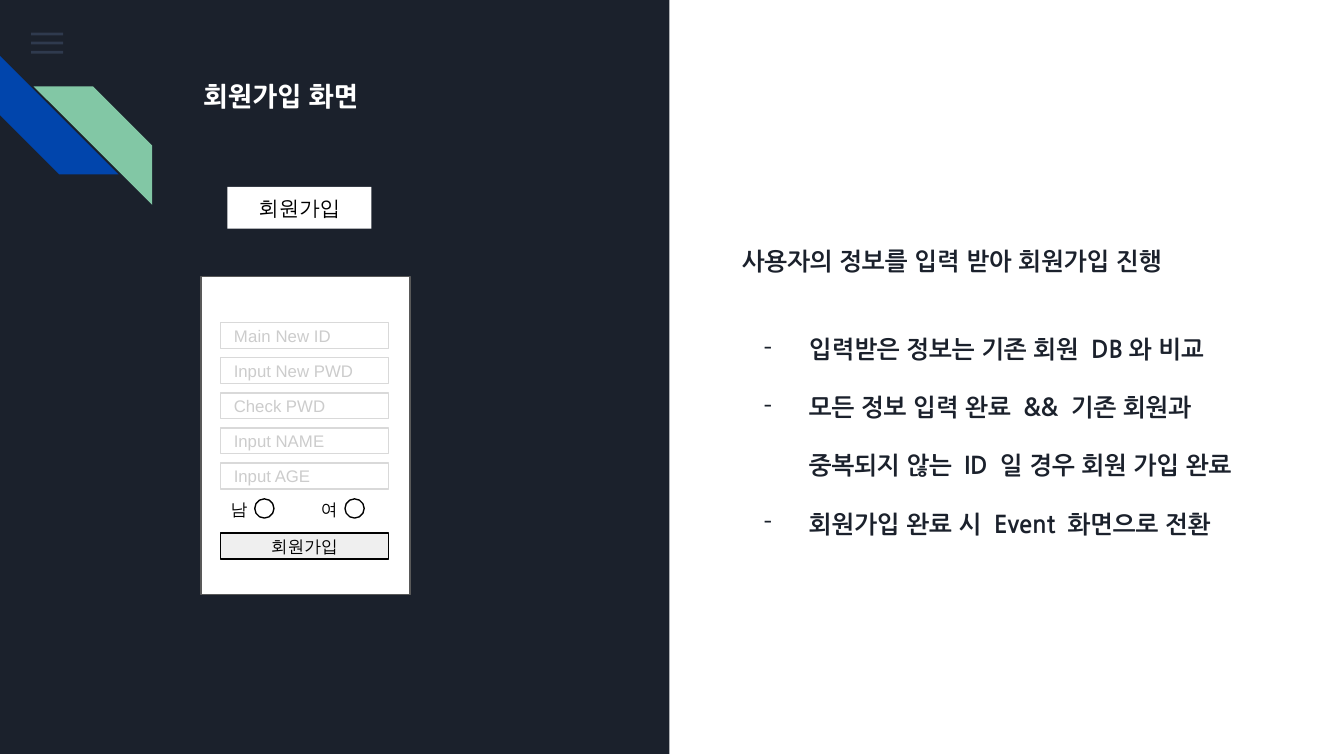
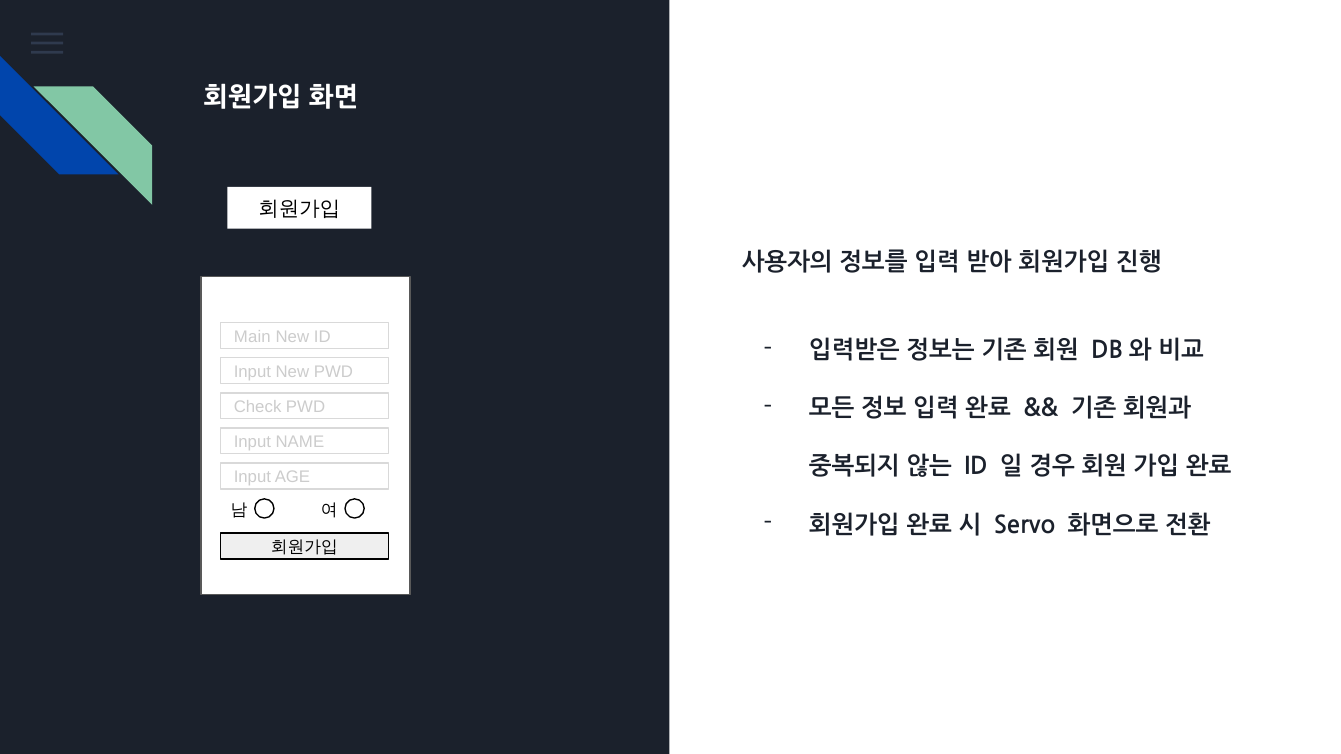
Event: Event -> Servo (1025, 525)
